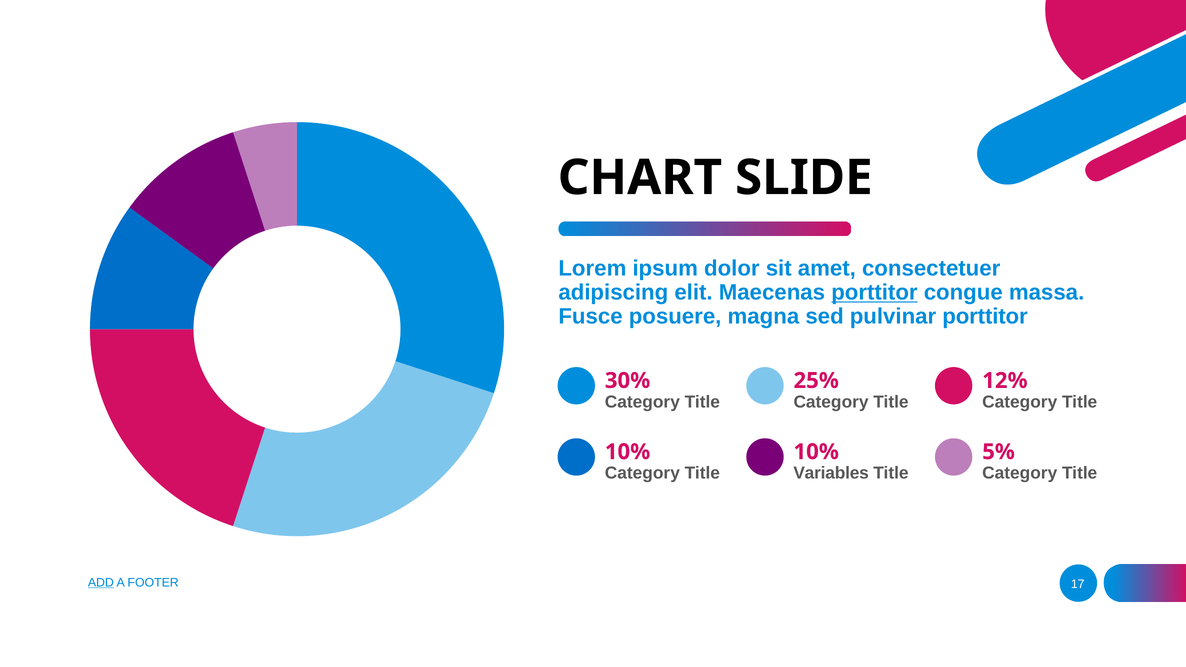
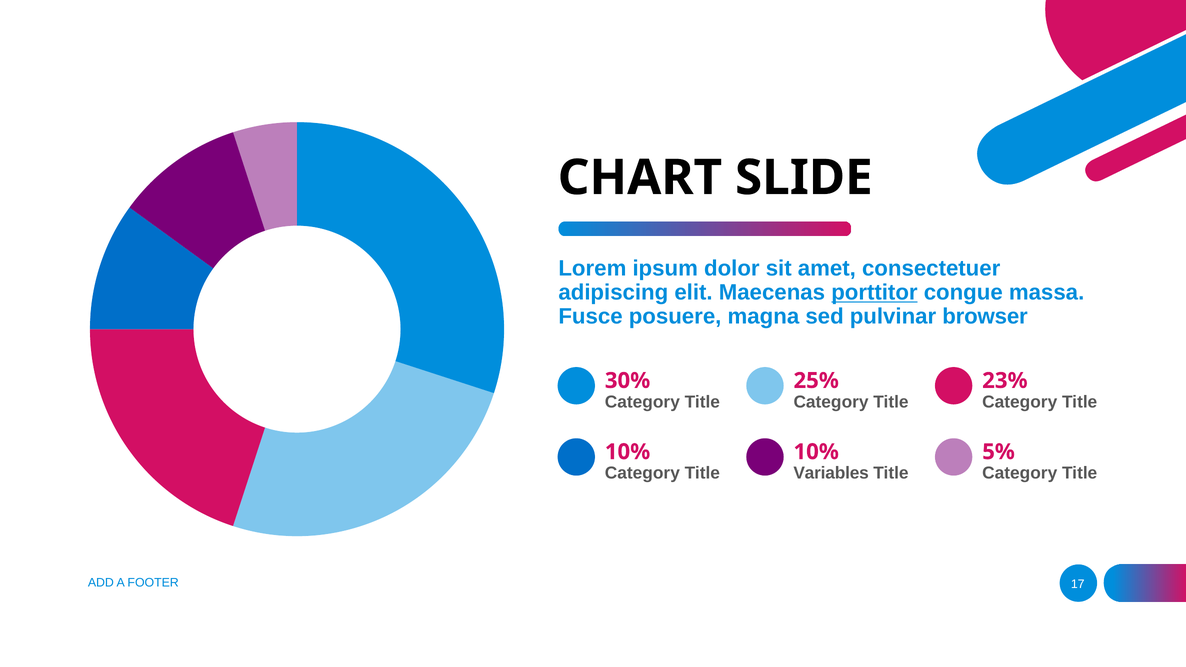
pulvinar porttitor: porttitor -> browser (985, 317)
12%: 12% -> 23% (1005, 381)
ADD underline: present -> none (101, 583)
